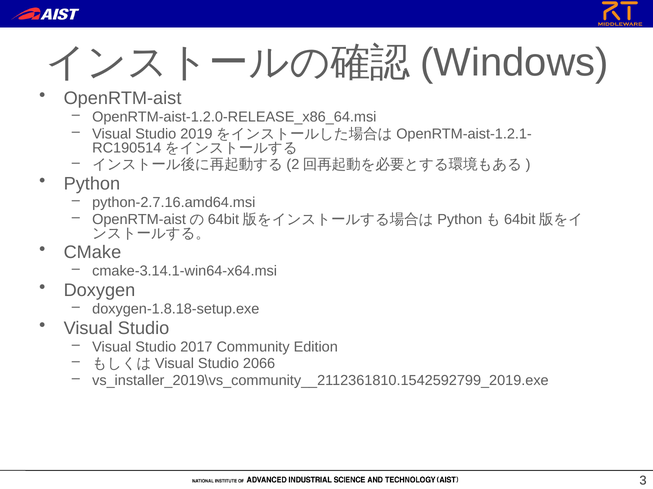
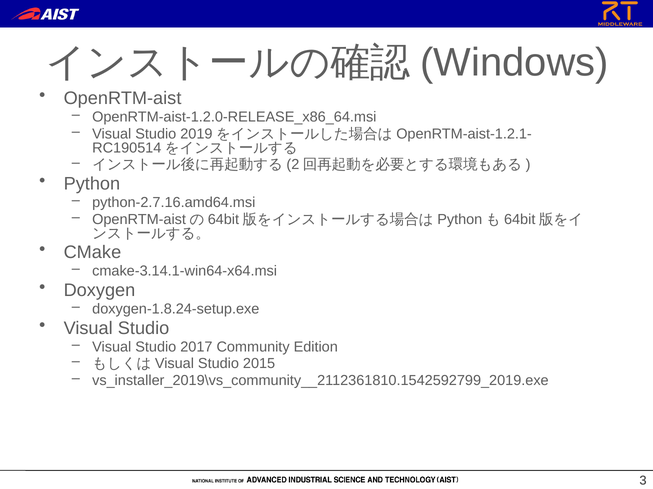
doxygen-1.8.18-setup.exe: doxygen-1.8.18-setup.exe -> doxygen-1.8.24-setup.exe (176, 309)
2066: 2066 -> 2015 (259, 364)
